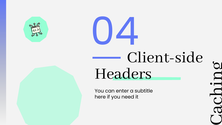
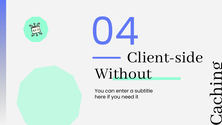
Headers: Headers -> Without (123, 73)
